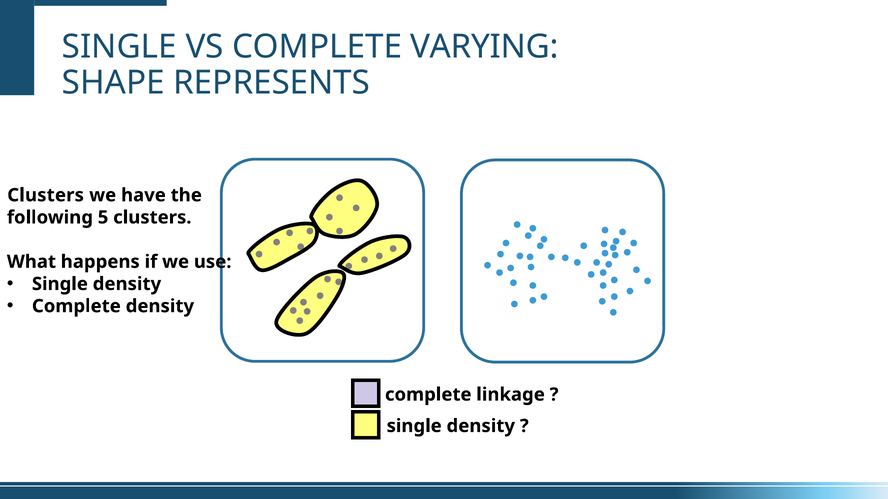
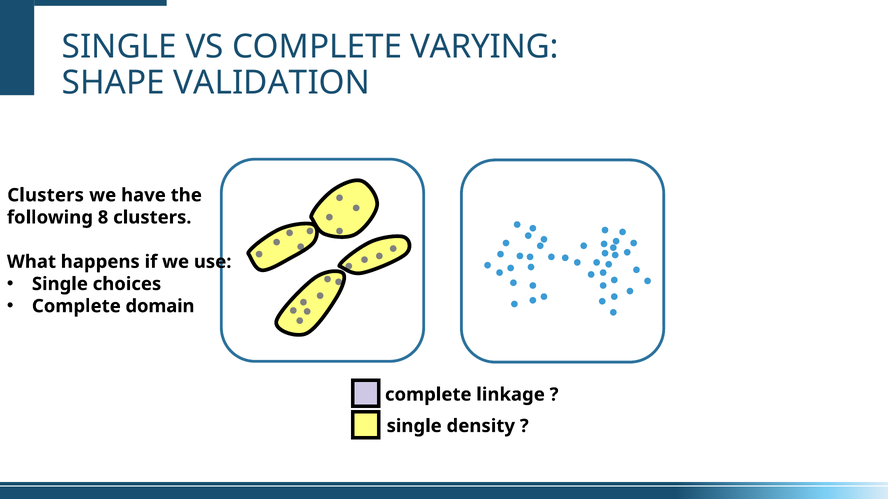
REPRESENTS: REPRESENTS -> VALIDATION (272, 83)
5: 5 -> 8 (103, 218)
density: density -> choices (127, 284)
Complete density: density -> domain (160, 306)
